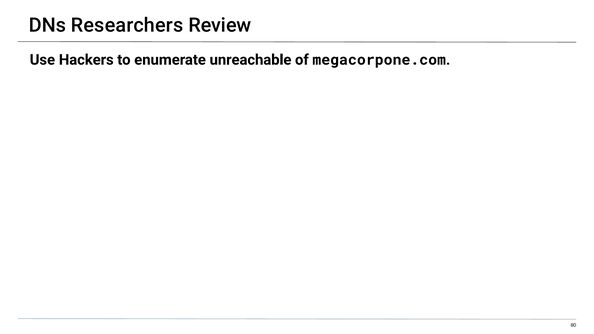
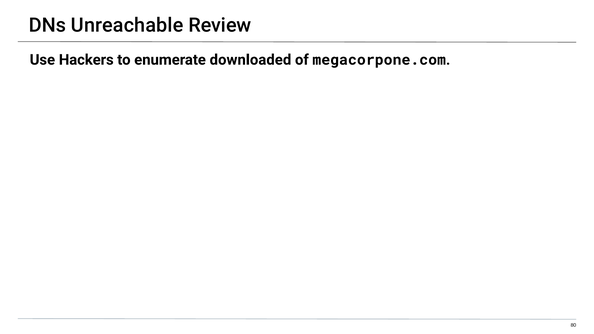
Researchers: Researchers -> Unreachable (127, 25)
unreachable: unreachable -> downloaded (250, 60)
